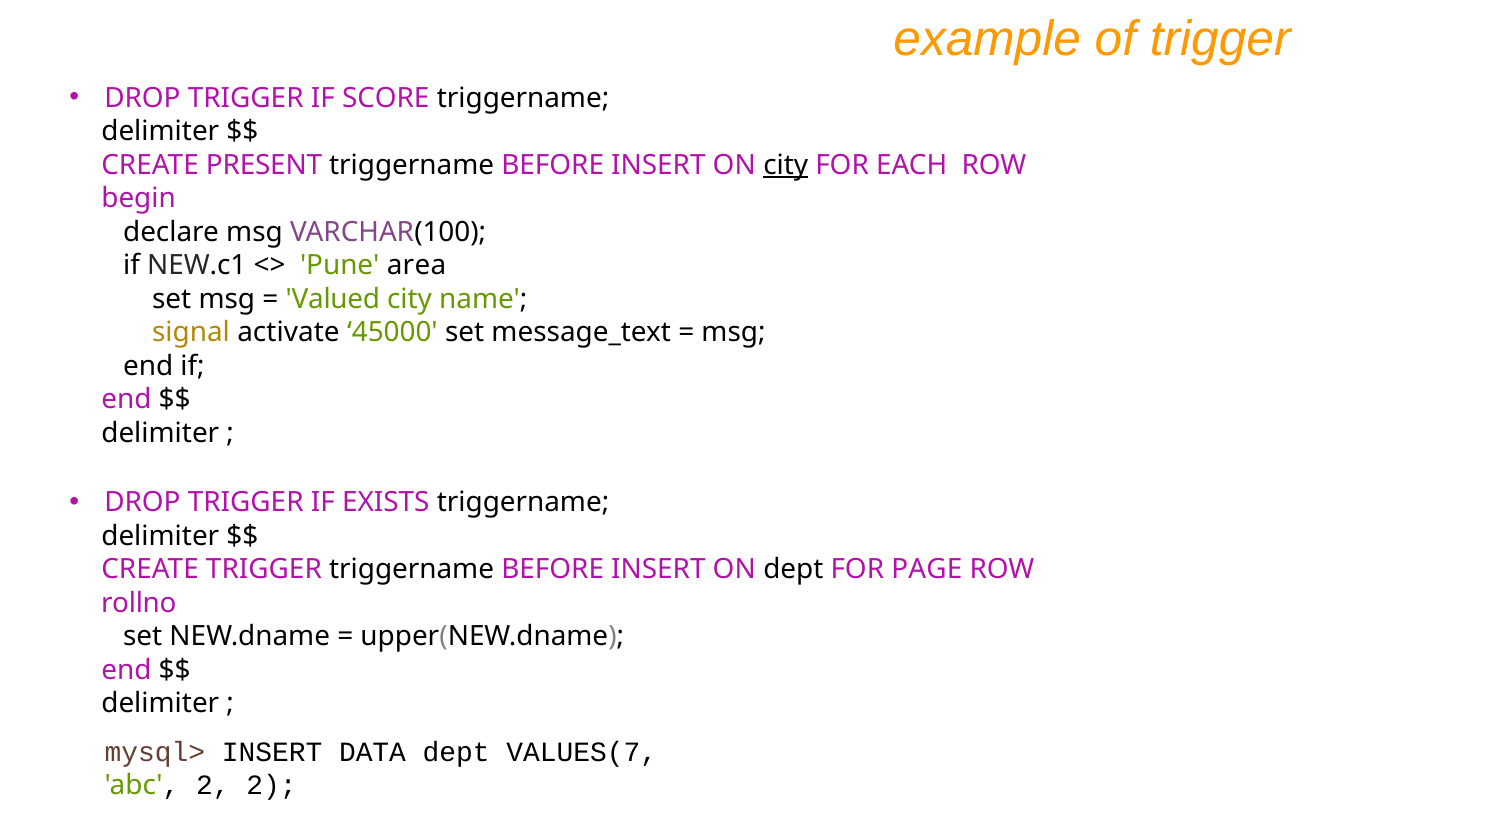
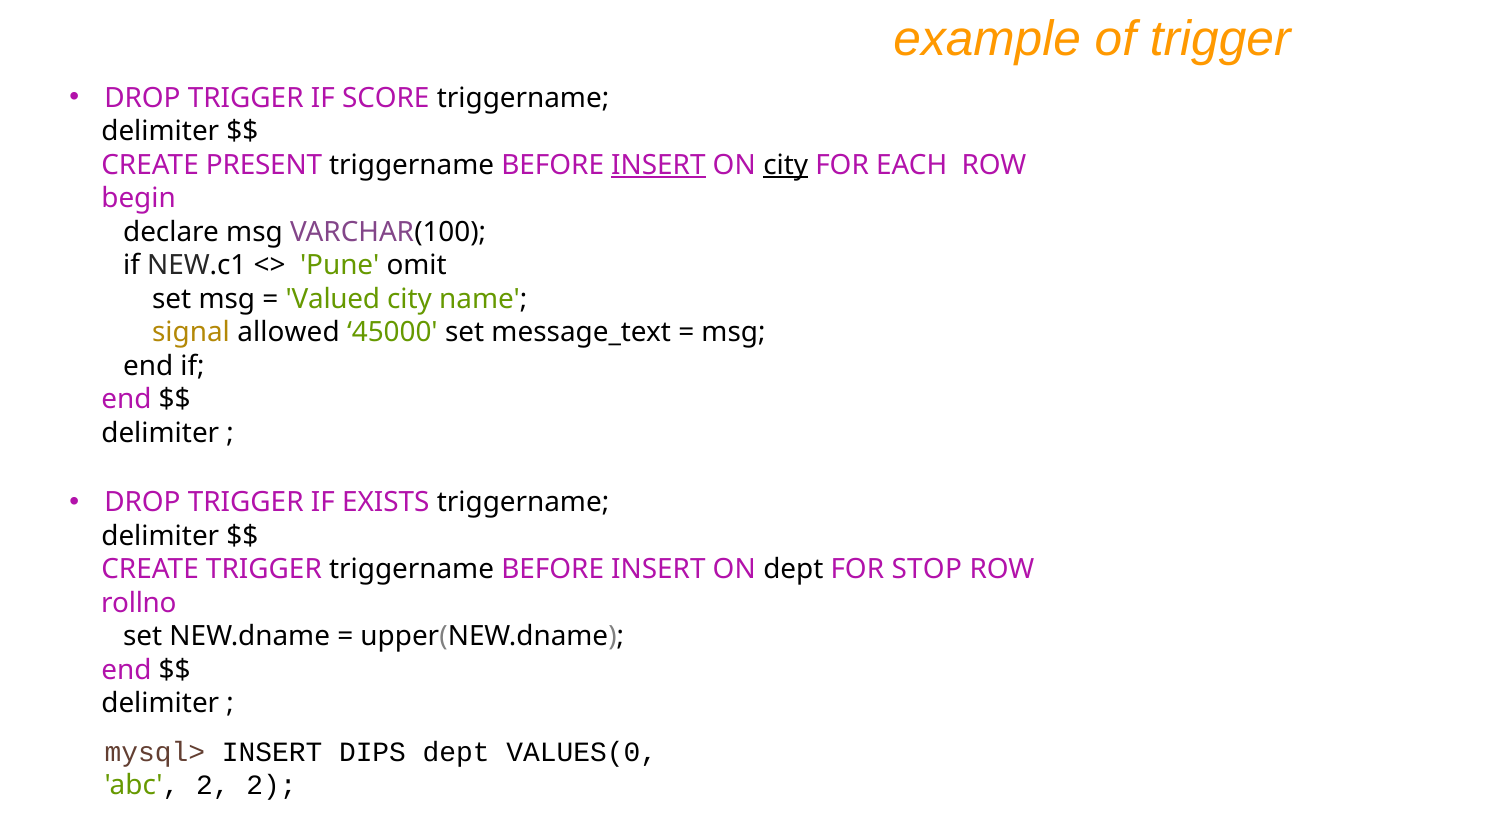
INSERT underline: none -> present (658, 165)
area: area -> omit (417, 265)
activate: activate -> allowed (288, 332)
PAGE: PAGE -> STOP (927, 569)
DATA: DATA -> DIPS (372, 752)
VALUES(7: VALUES(7 -> VALUES(0 (582, 752)
